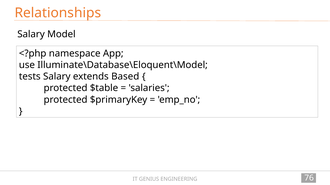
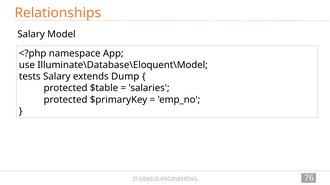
Based: Based -> Dump (125, 77)
